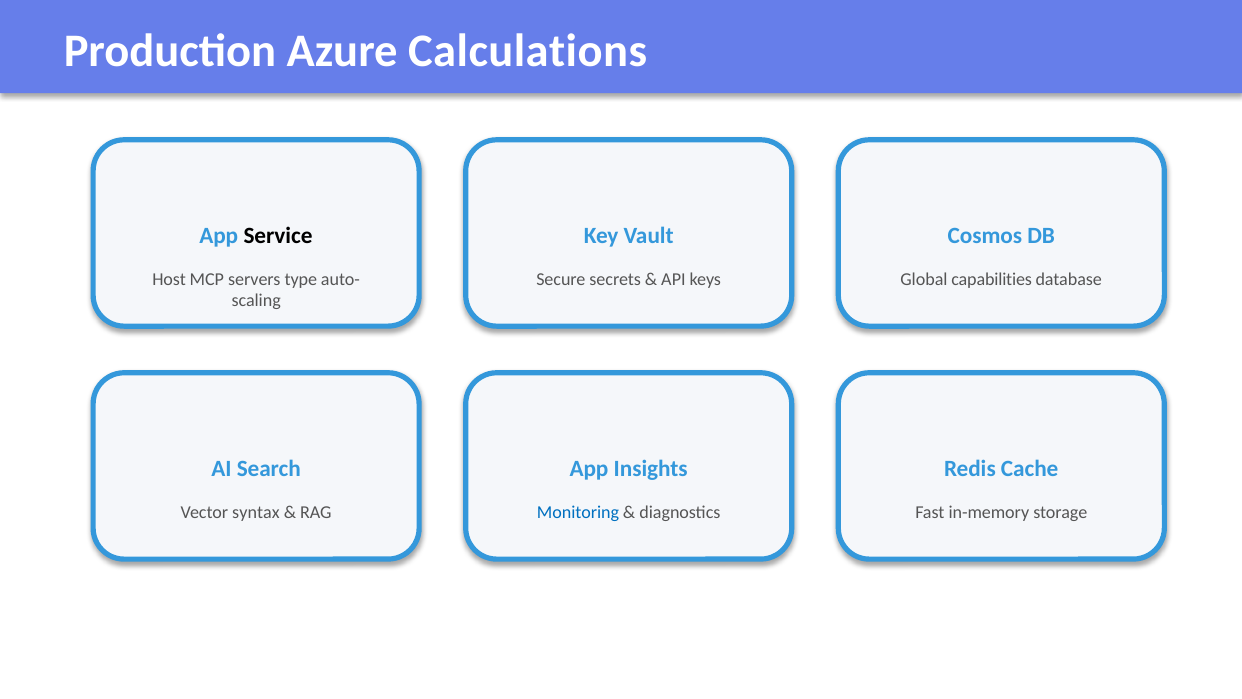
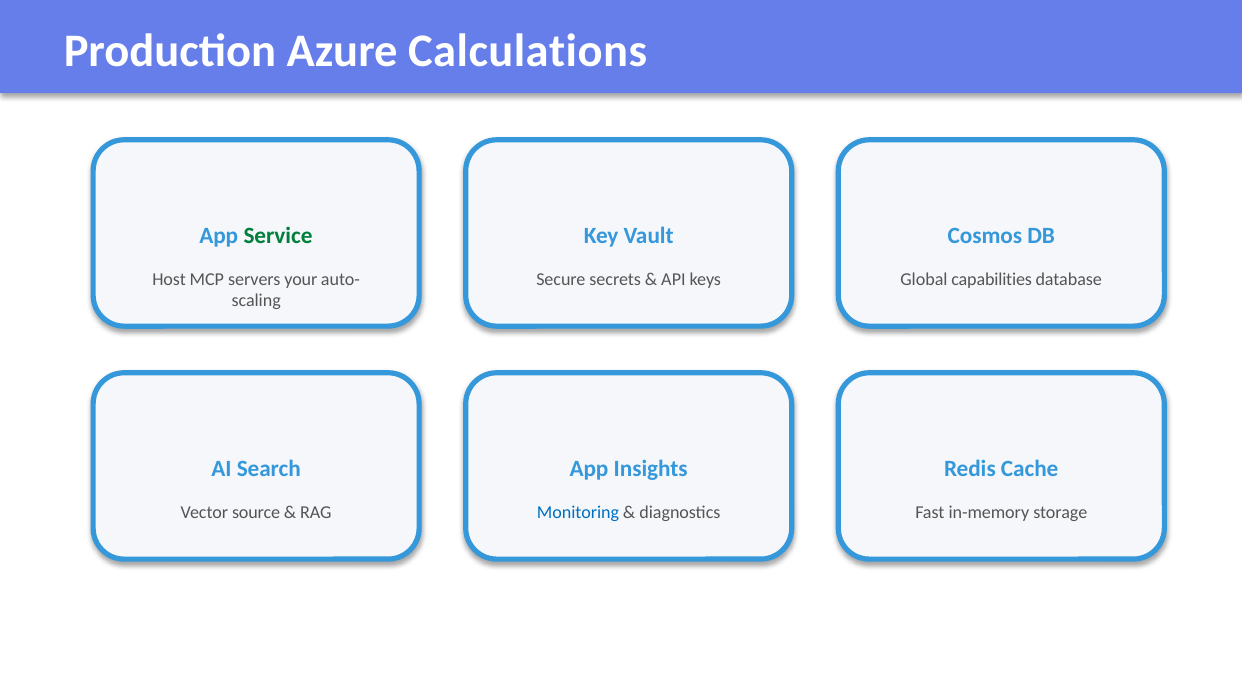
Service colour: black -> green (278, 236)
type: type -> your (301, 279)
syntax: syntax -> source (256, 512)
